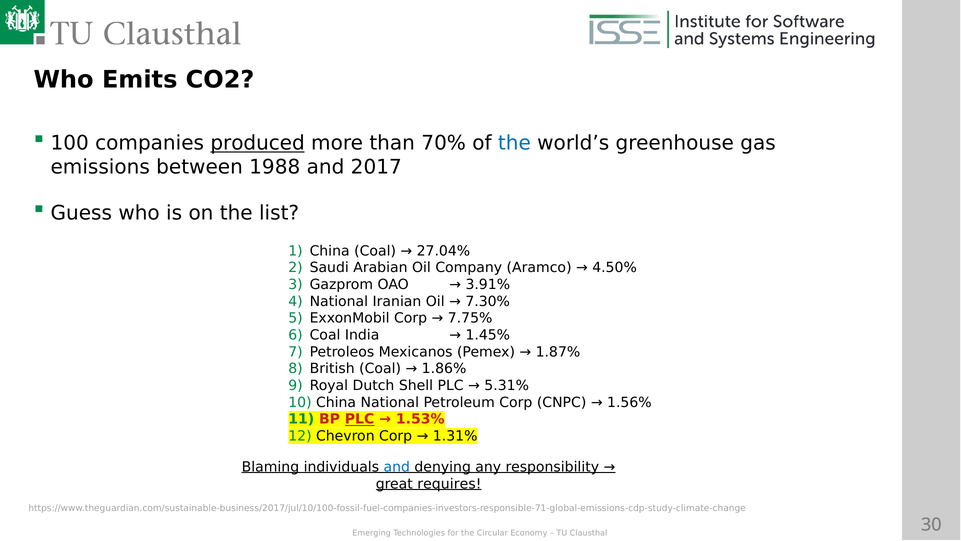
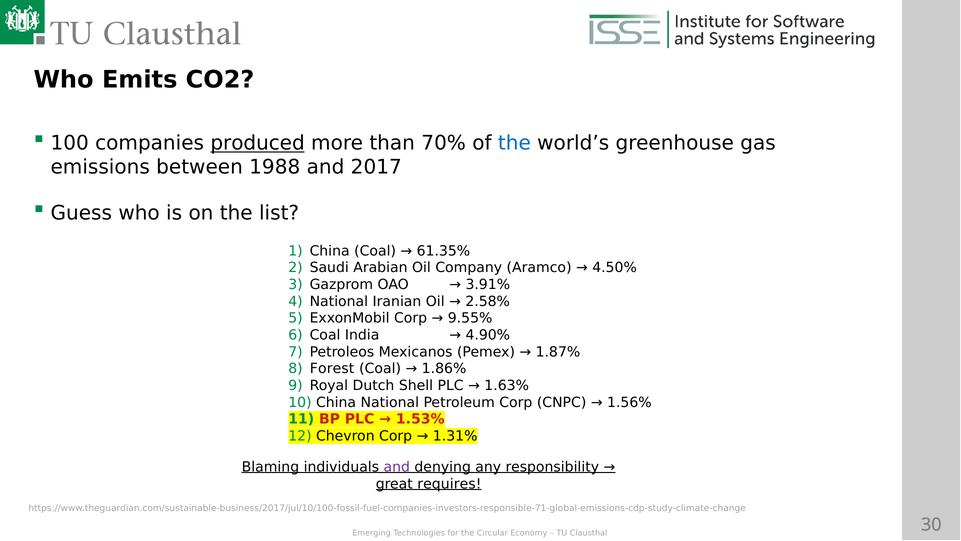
27.04%: 27.04% -> 61.35% (443, 251)
7.30%: 7.30% -> 2.58% (488, 301)
7.75%: 7.75% -> 9.55% (470, 318)
1.45%: 1.45% -> 4.90% (488, 335)
British: British -> Forest (332, 369)
5.31%: 5.31% -> 1.63% (507, 385)
PLC underline: present -> none (360, 419)
and colour: blue -> purple (397, 467)
